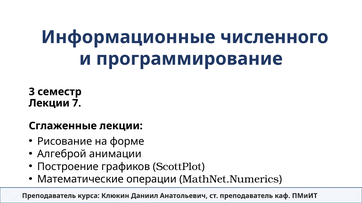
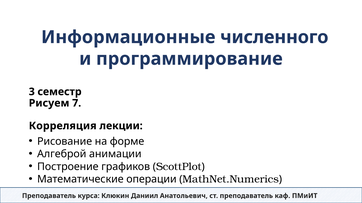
Лекции: Лекции -> Рисуем (49, 103)
Сглаженные: Сглаженные -> Корреляция (63, 126)
